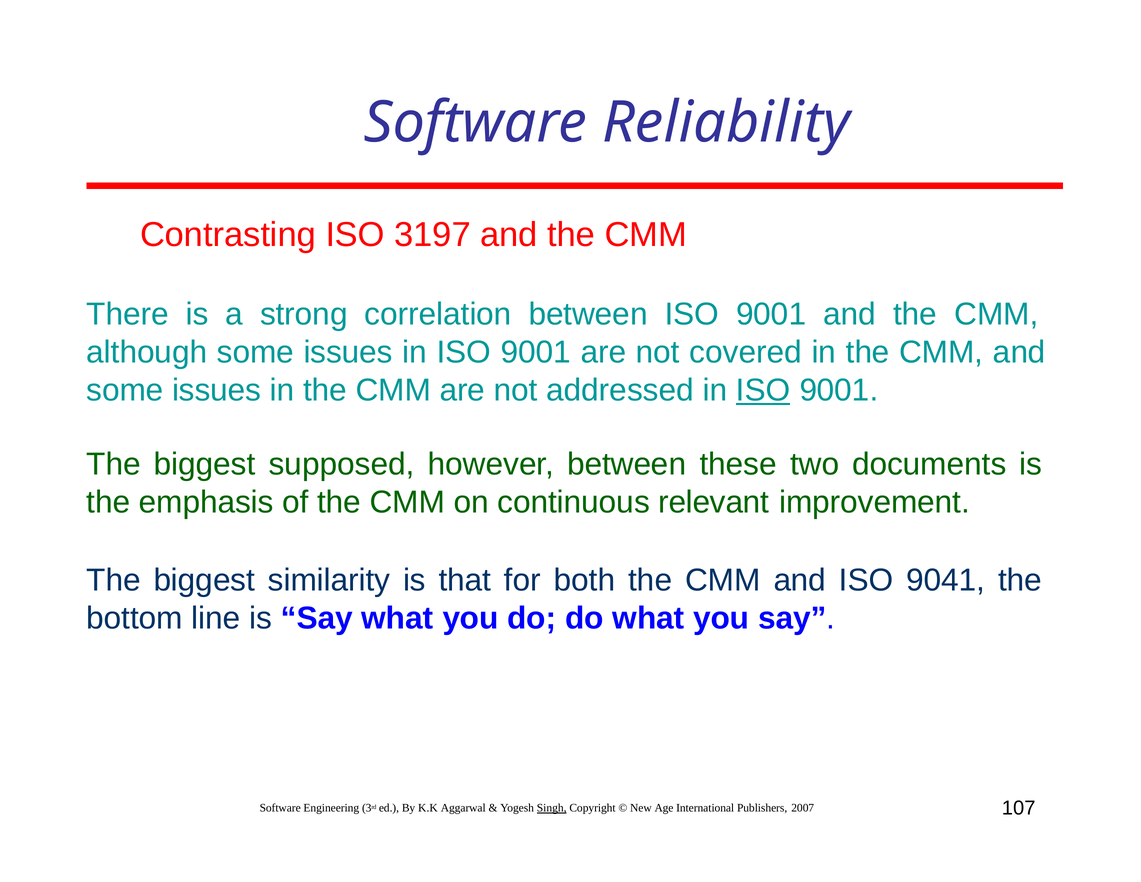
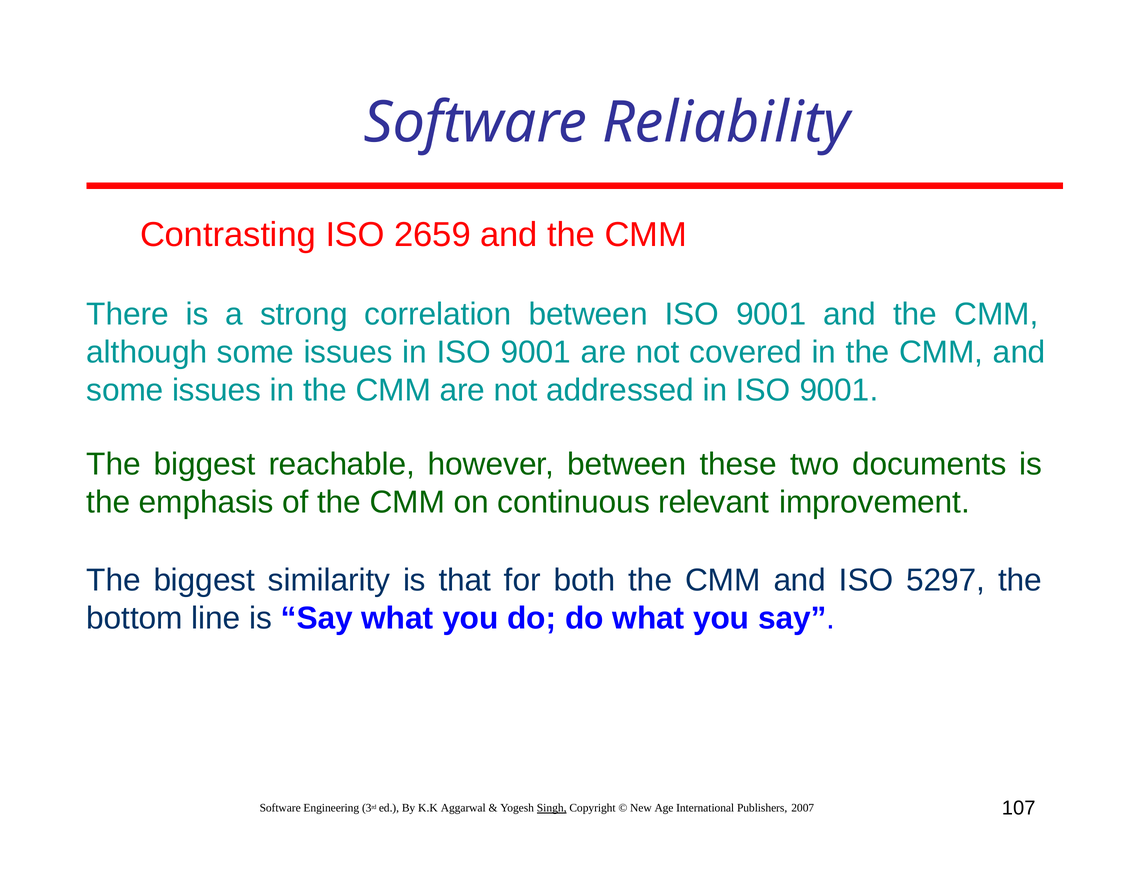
3197: 3197 -> 2659 (433, 235)
ISO underline: present -> none (763, 390)
supposed: supposed -> reachable (342, 464)
9041: 9041 -> 5297 (946, 580)
